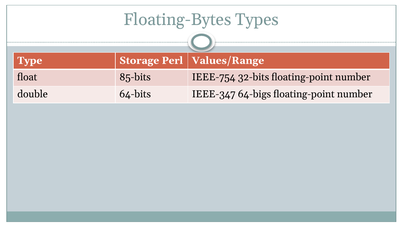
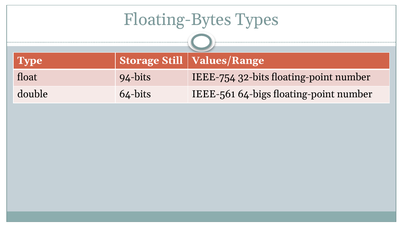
Perl: Perl -> Still (172, 60)
85-bits: 85-bits -> 94-bits (135, 77)
IEEE-347: IEEE-347 -> IEEE-561 (214, 94)
